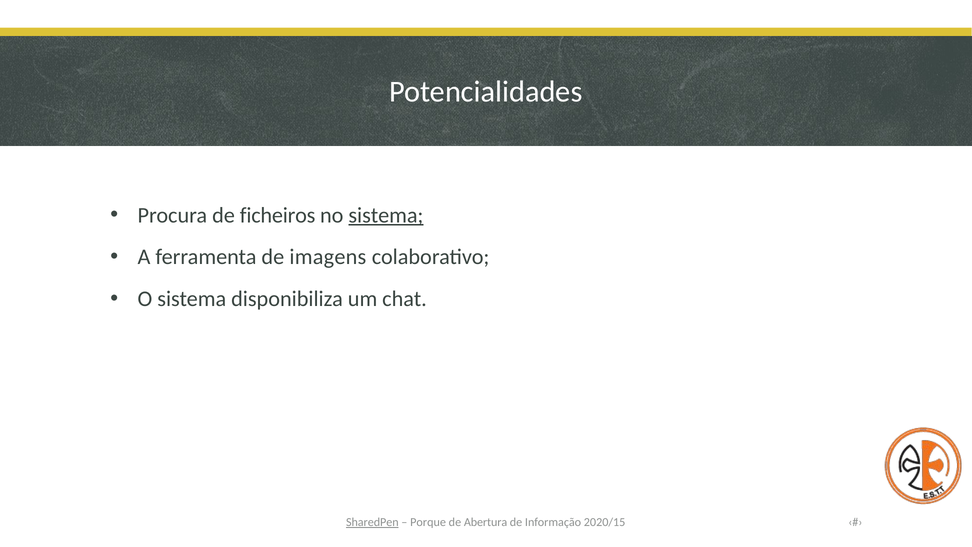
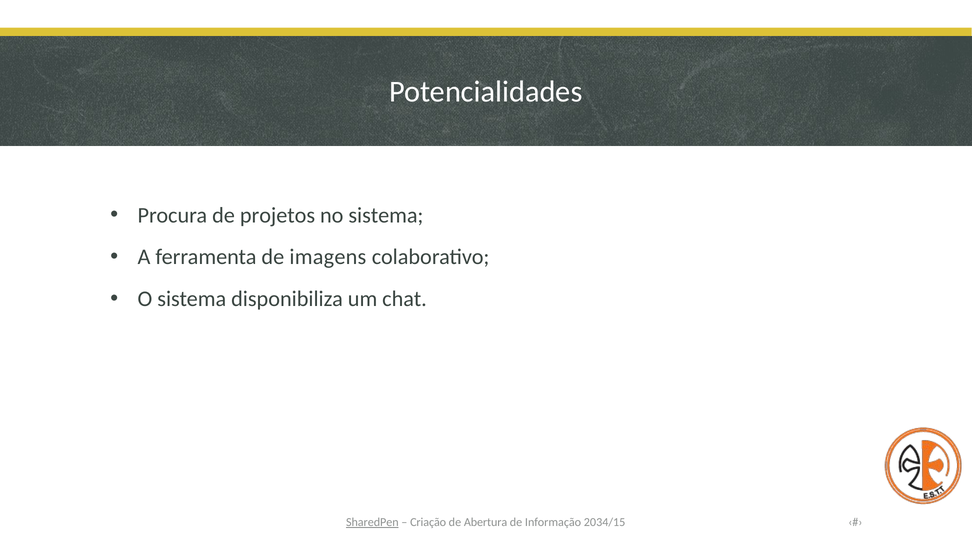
ficheiros: ficheiros -> projetos (278, 215)
sistema underline: present -> none (386, 215)
Porque: Porque -> Criação (428, 522)
2020/15: 2020/15 -> 2034/15 (605, 522)
